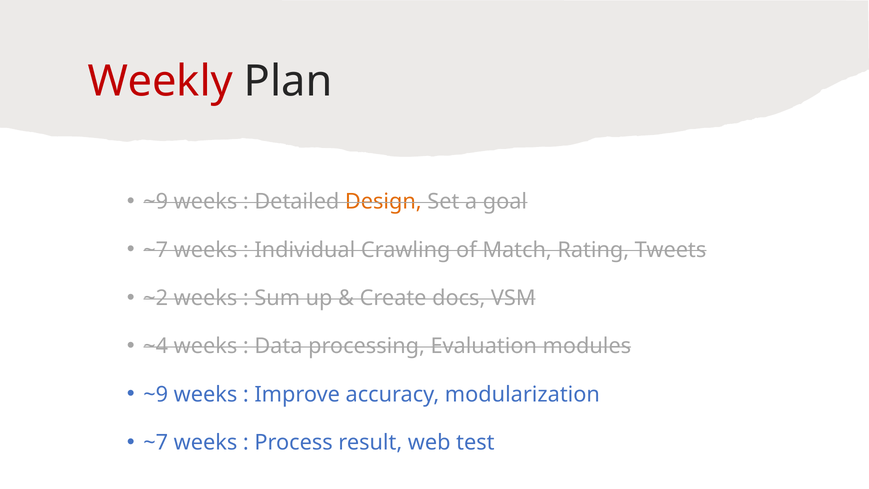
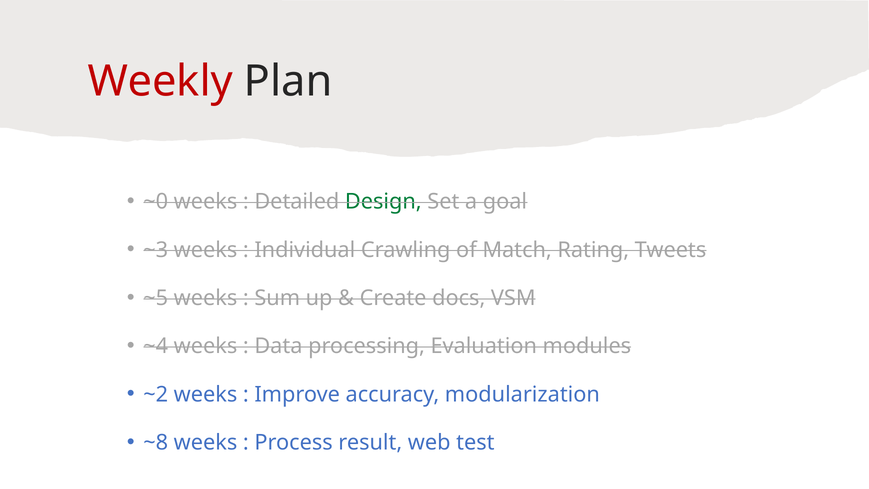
~9: ~9 -> ~0 (156, 202)
Design colour: orange -> green (383, 202)
~7: ~7 -> ~3 (156, 250)
~2: ~2 -> ~5 (156, 298)
~9: ~9 -> ~2 (156, 394)
~7: ~7 -> ~8 (156, 442)
